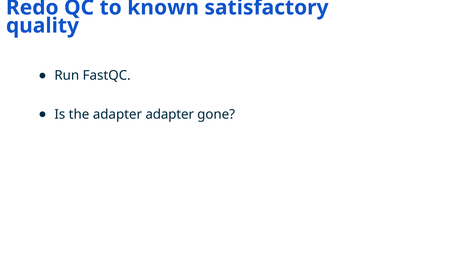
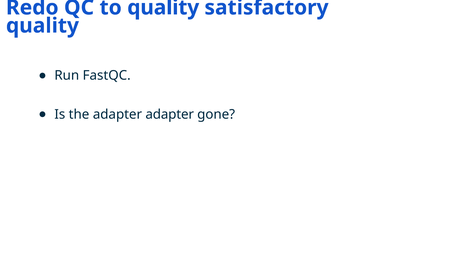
to known: known -> quality (163, 8)
